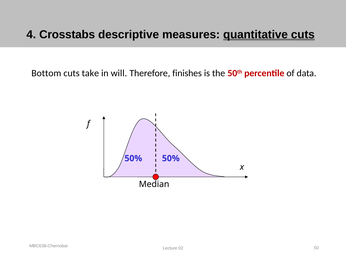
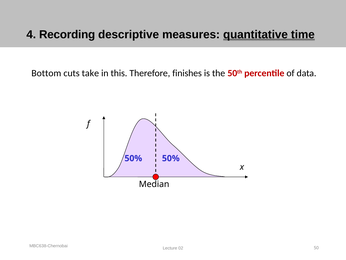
Crosstabs: Crosstabs -> Recording (67, 34)
quantitative cuts: cuts -> time (303, 34)
will: will -> this (119, 73)
